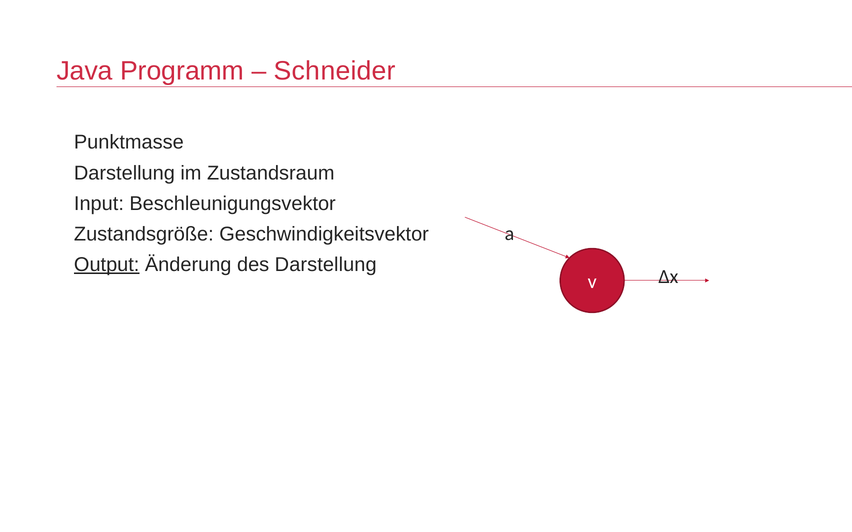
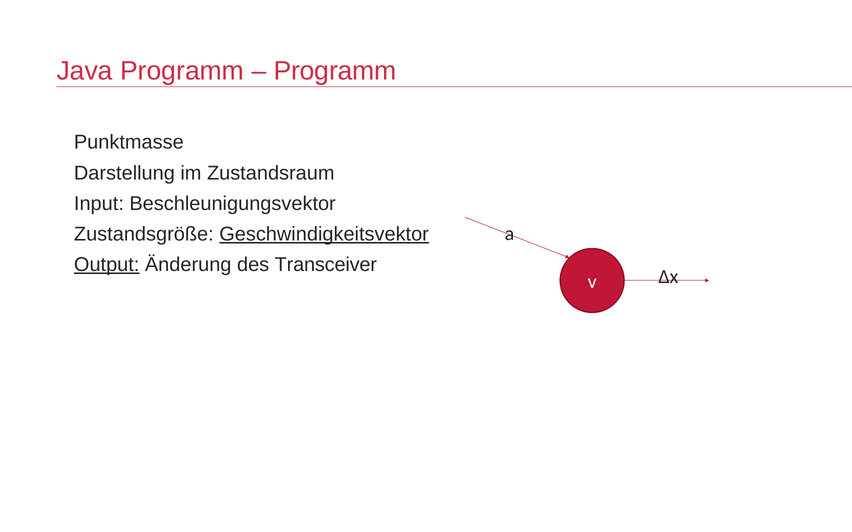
Schneider: Schneider -> Programm (335, 71)
Geschwindigkeitsvektor underline: none -> present (324, 234)
des Darstellung: Darstellung -> Transceiver (326, 265)
